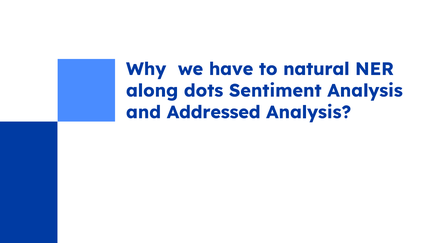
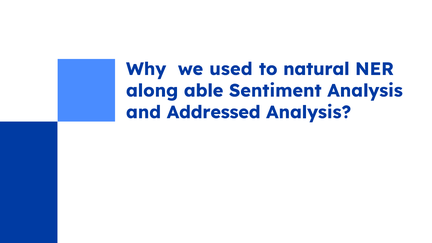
have: have -> used (231, 69)
dots: dots -> able (204, 91)
